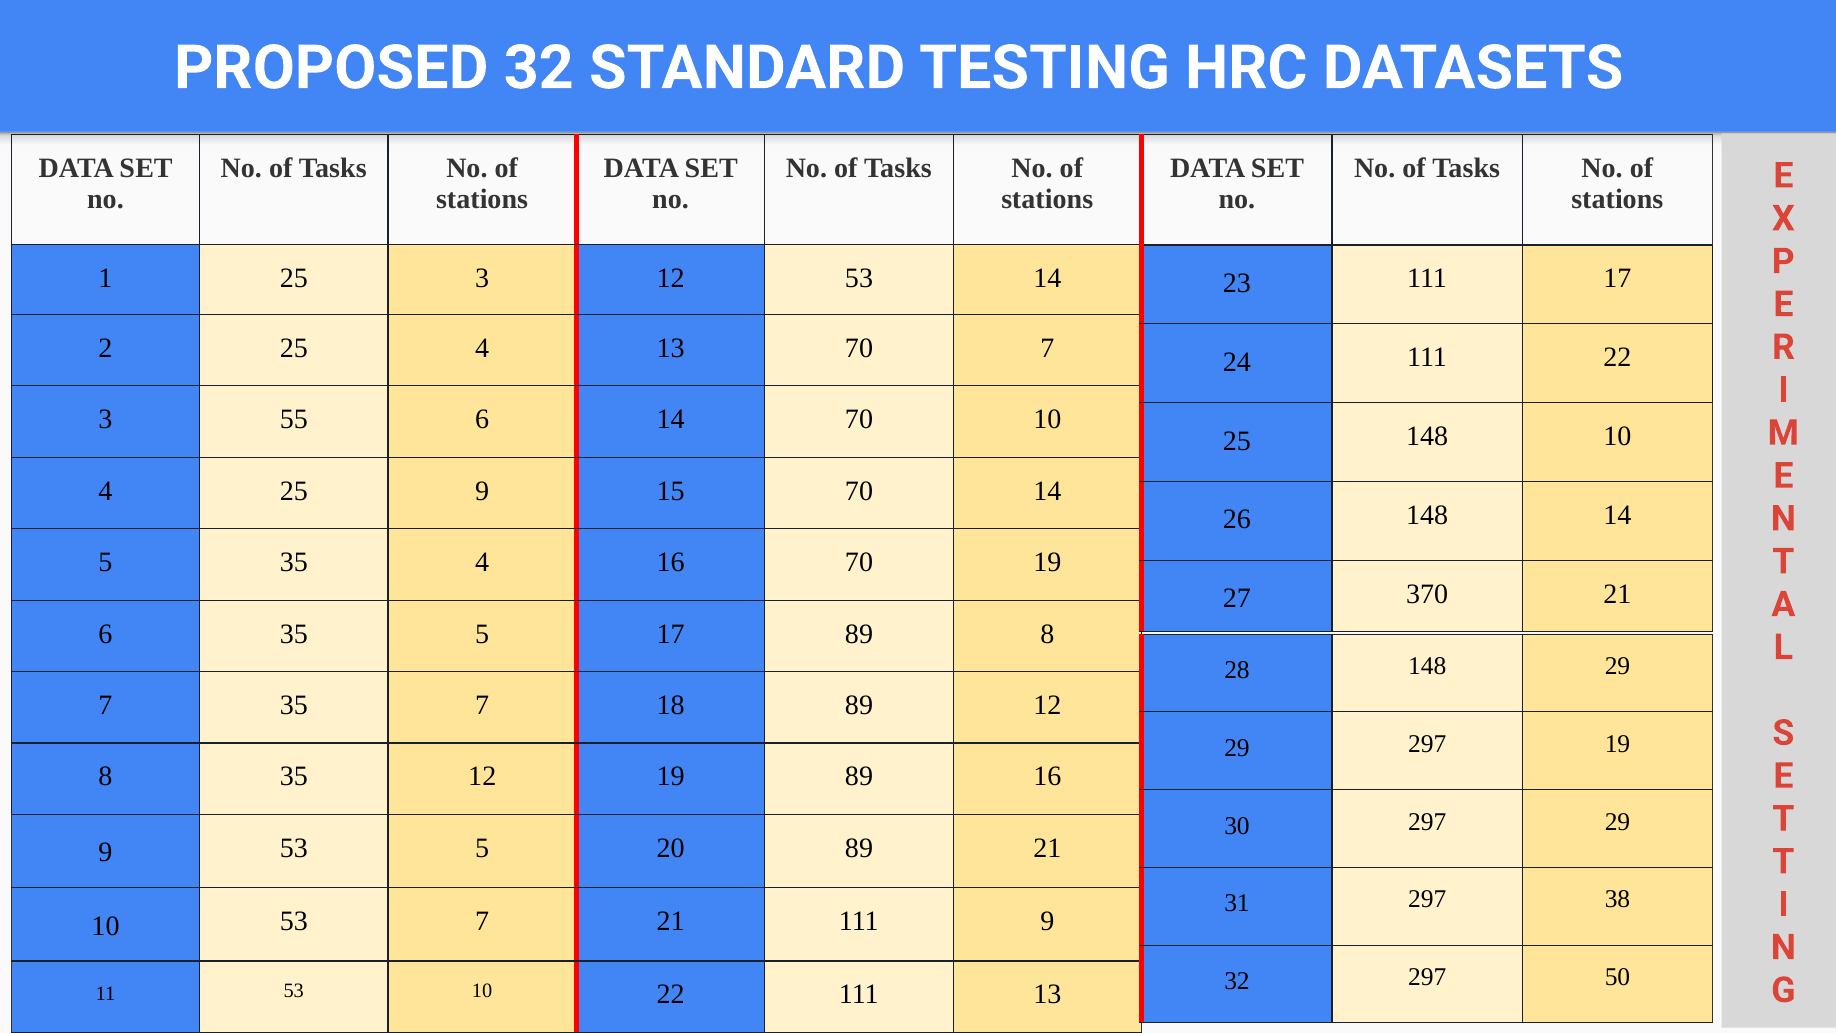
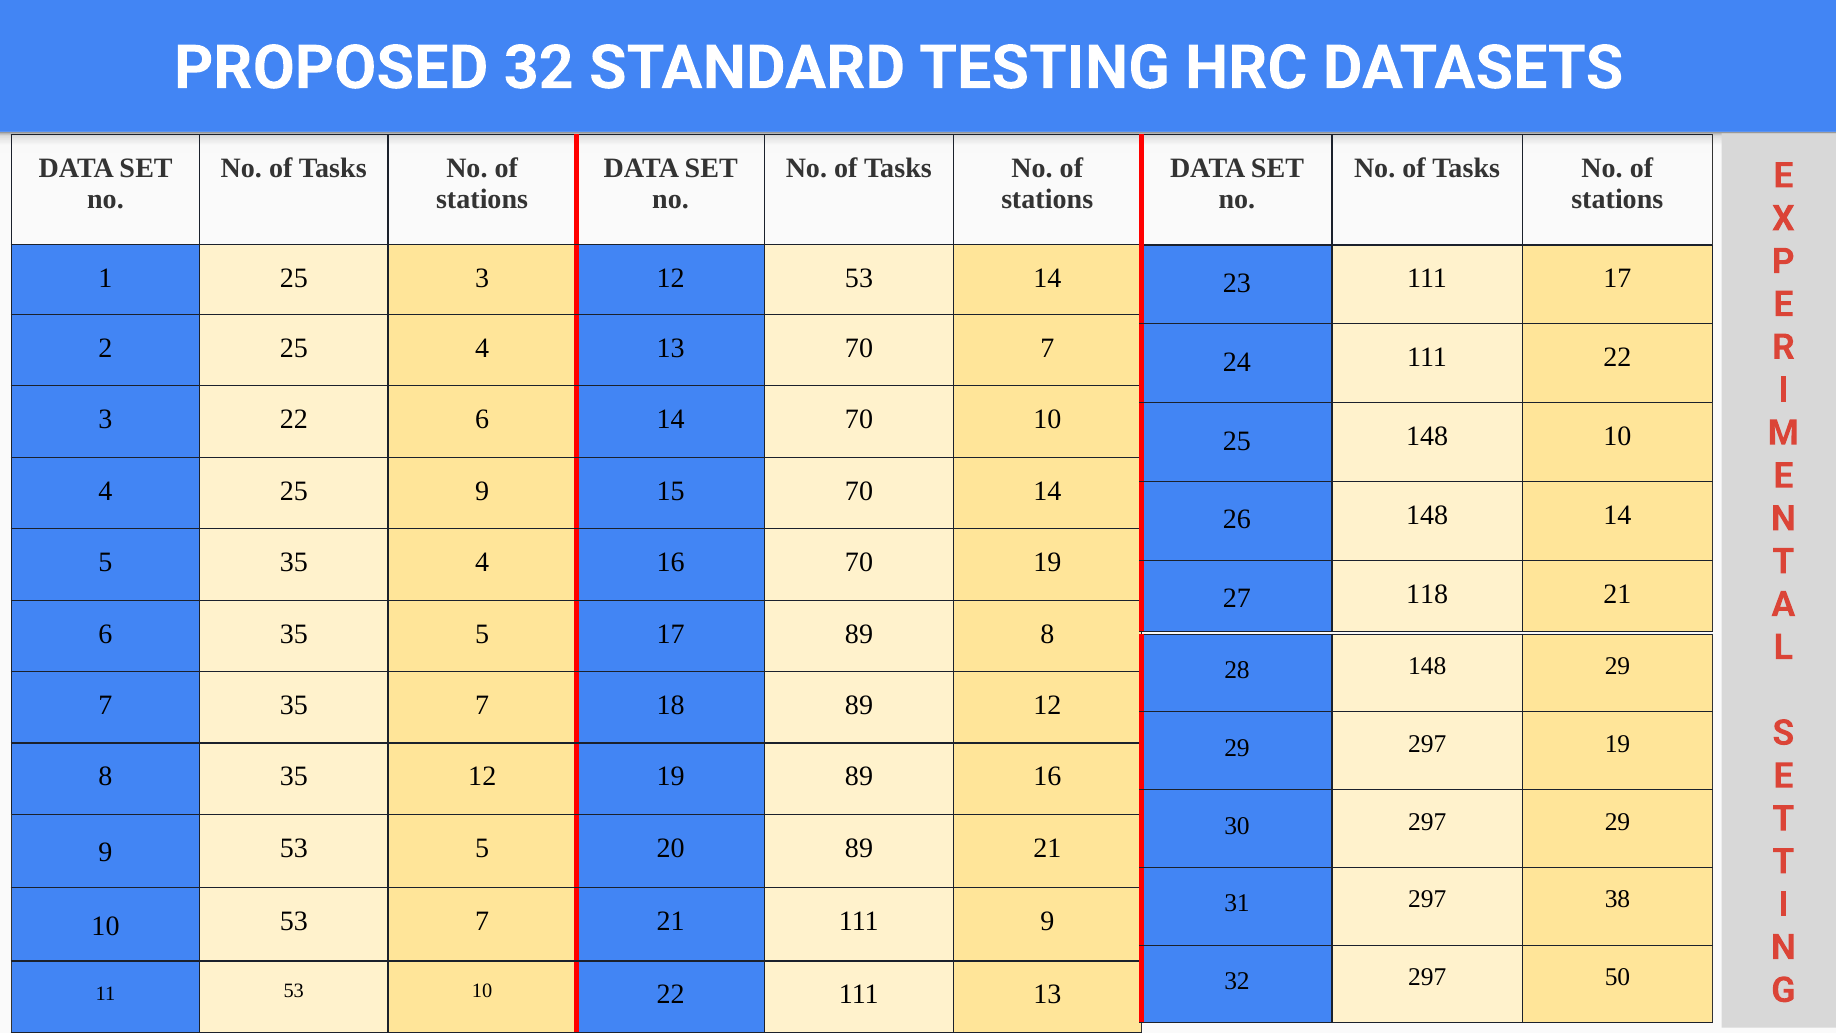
3 55: 55 -> 22 (294, 419)
370: 370 -> 118 (1427, 594)
